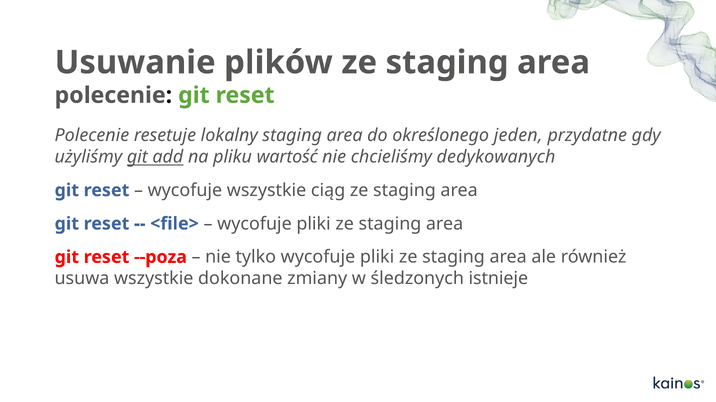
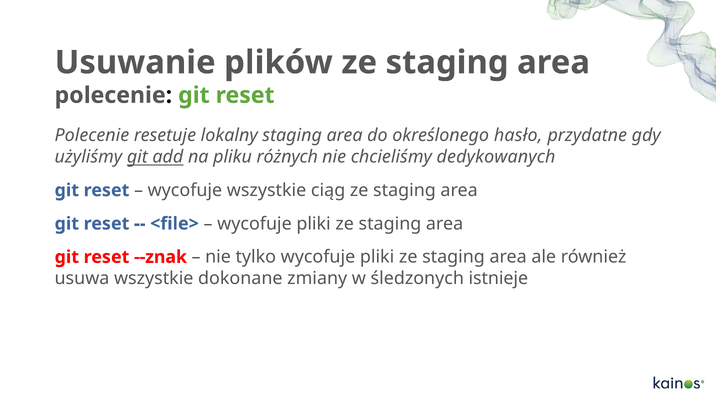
jeden: jeden -> hasło (518, 136)
wartość: wartość -> różnych (287, 157)
--poza: --poza -> --znak (160, 257)
